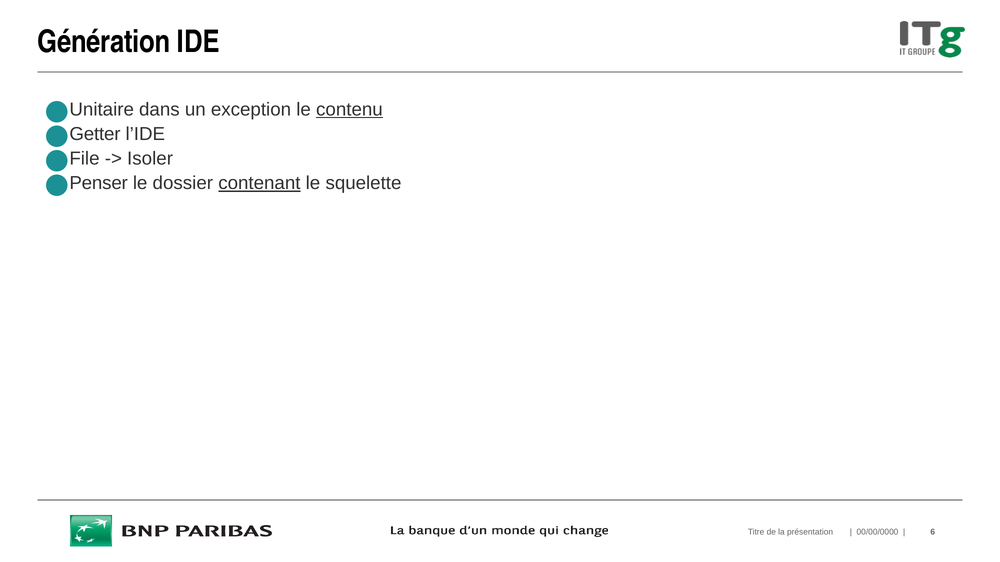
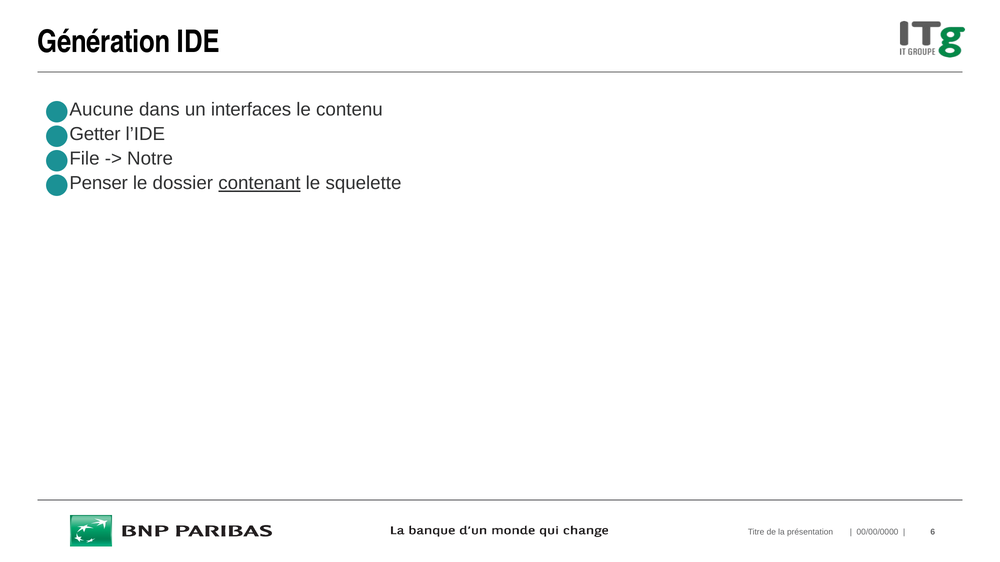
Unitaire: Unitaire -> Aucune (102, 110)
exception: exception -> interfaces (251, 110)
contenu underline: present -> none (349, 110)
Isoler: Isoler -> Notre (150, 159)
